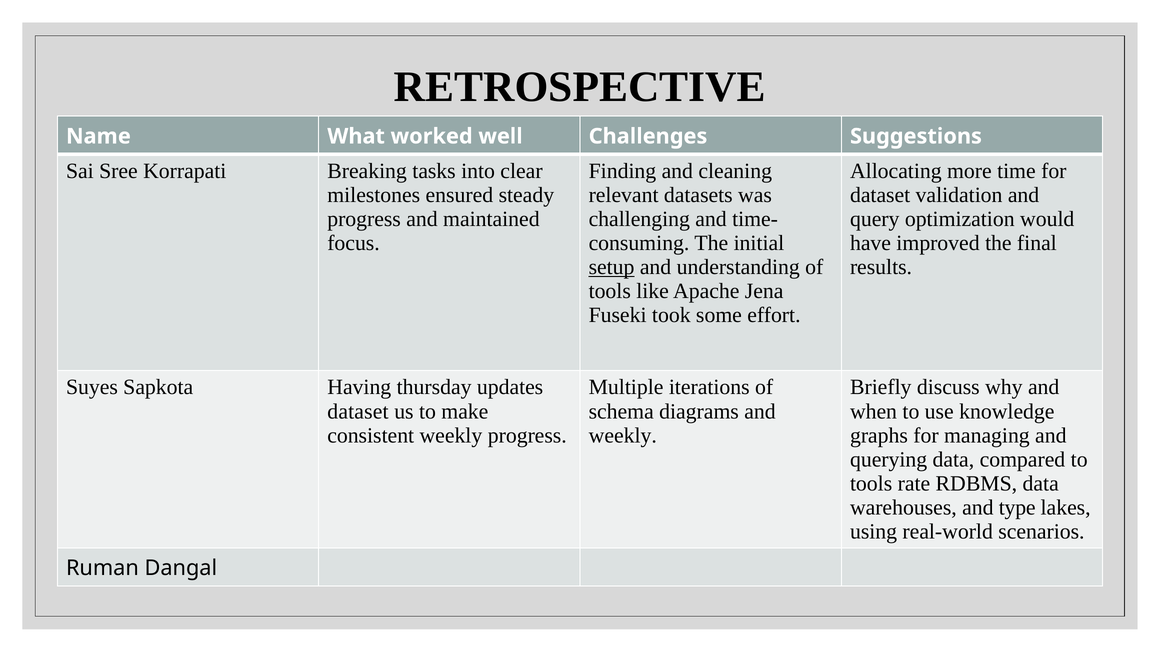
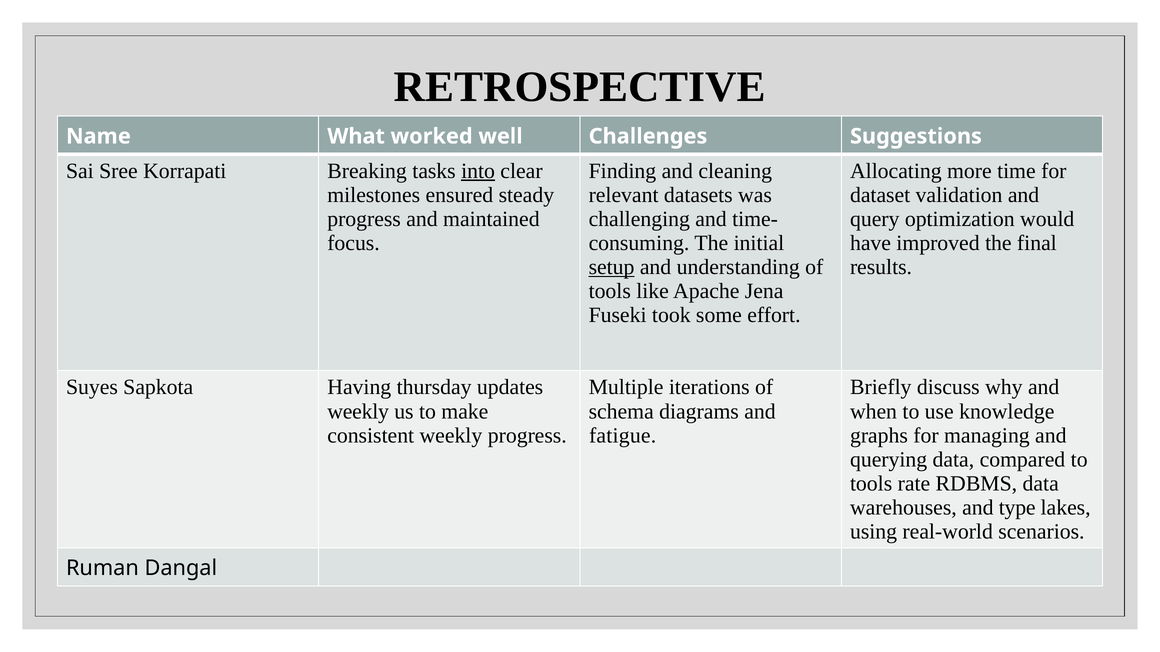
into underline: none -> present (478, 171)
dataset: dataset -> weekly (358, 412)
weekly: weekly -> fatigue (623, 436)
